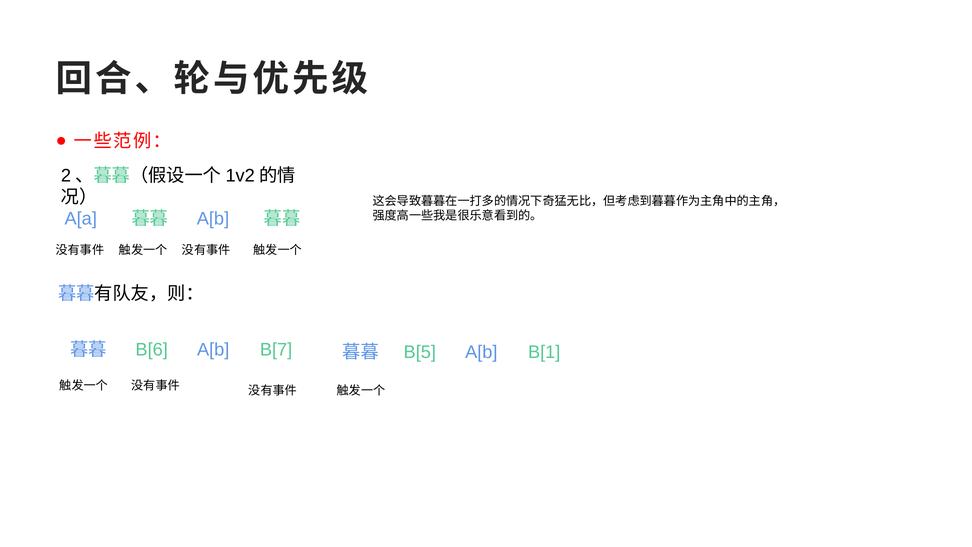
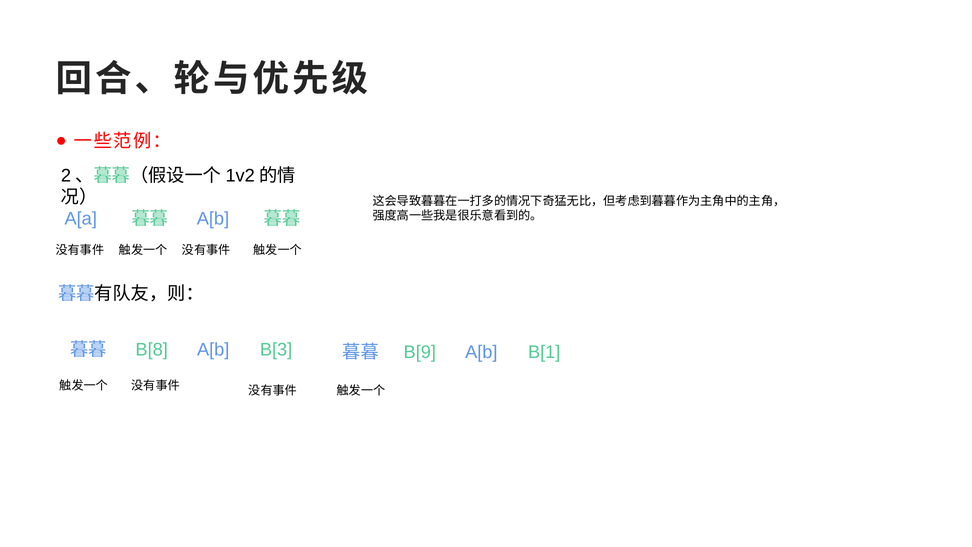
B[6: B[6 -> B[8 (152, 350)
B[7: B[7 -> B[3 (276, 350)
B[5: B[5 -> B[9 (420, 352)
